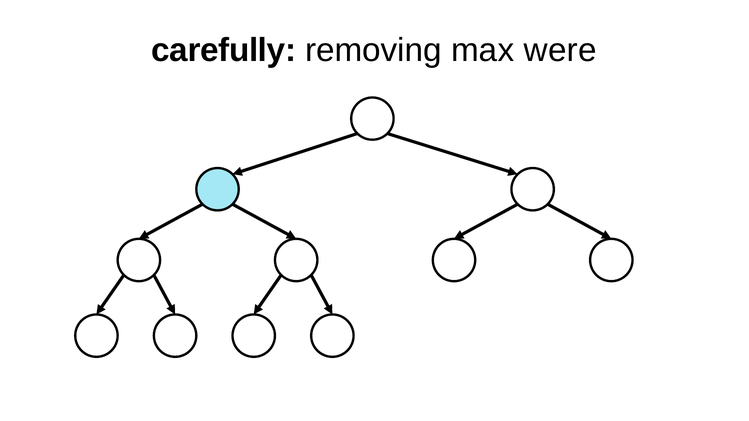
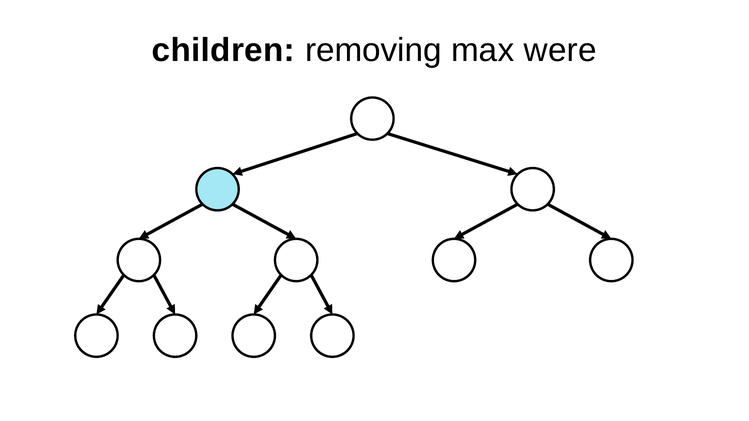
carefully: carefully -> children (223, 50)
